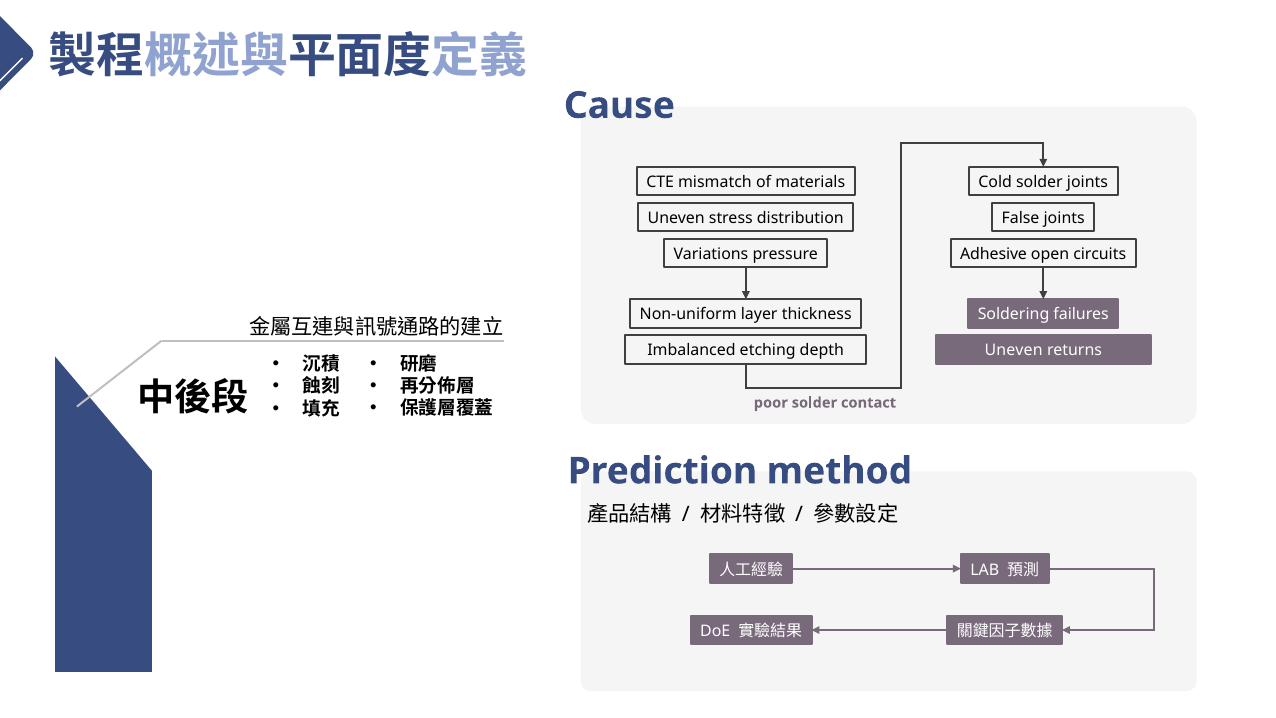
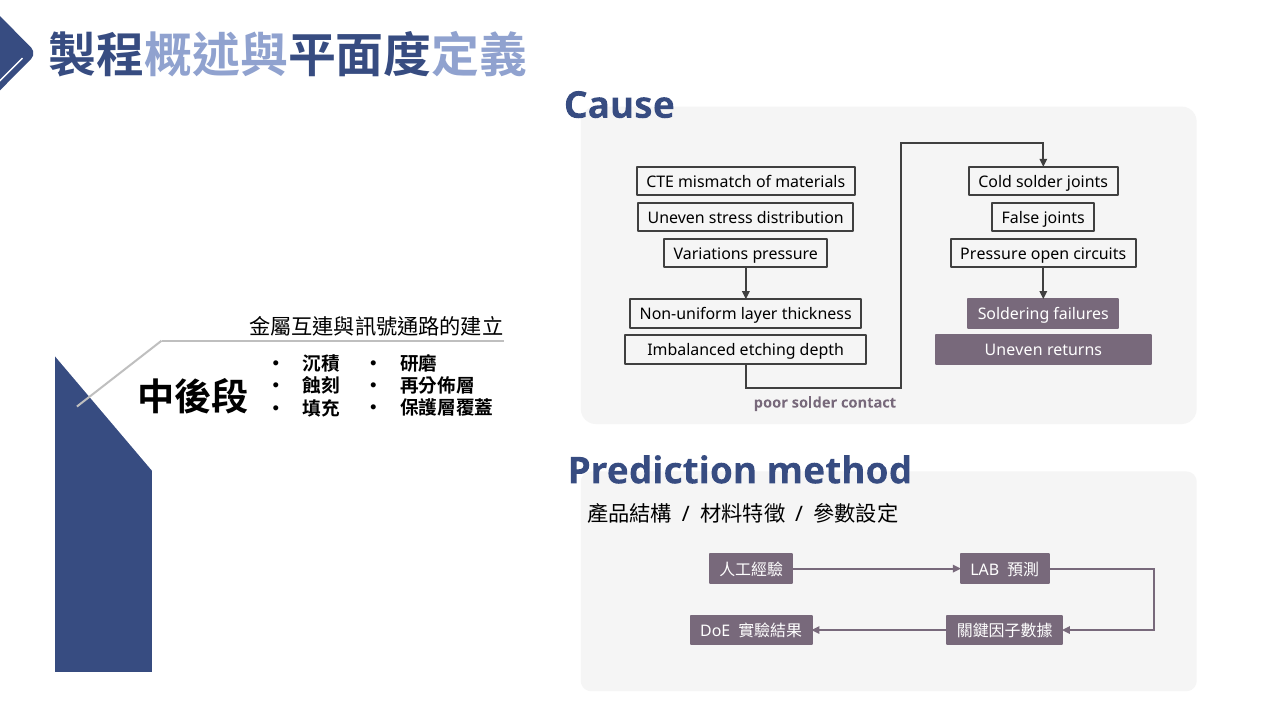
Adhesive: Adhesive -> Pressure (993, 254)
